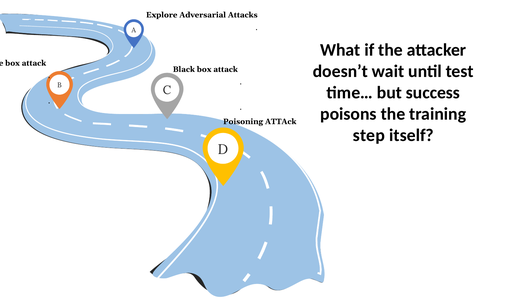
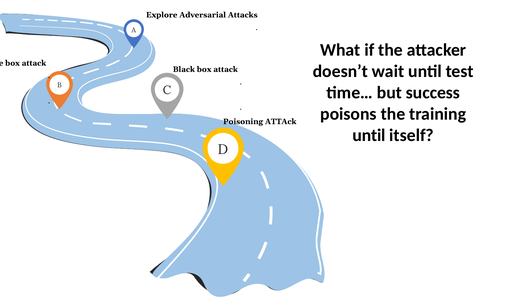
step: step -> until (369, 135)
